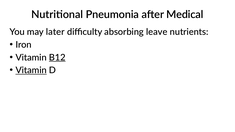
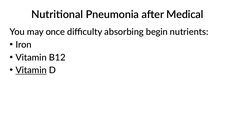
later: later -> once (55, 32)
leave: leave -> begin (157, 32)
B12 underline: present -> none (57, 58)
